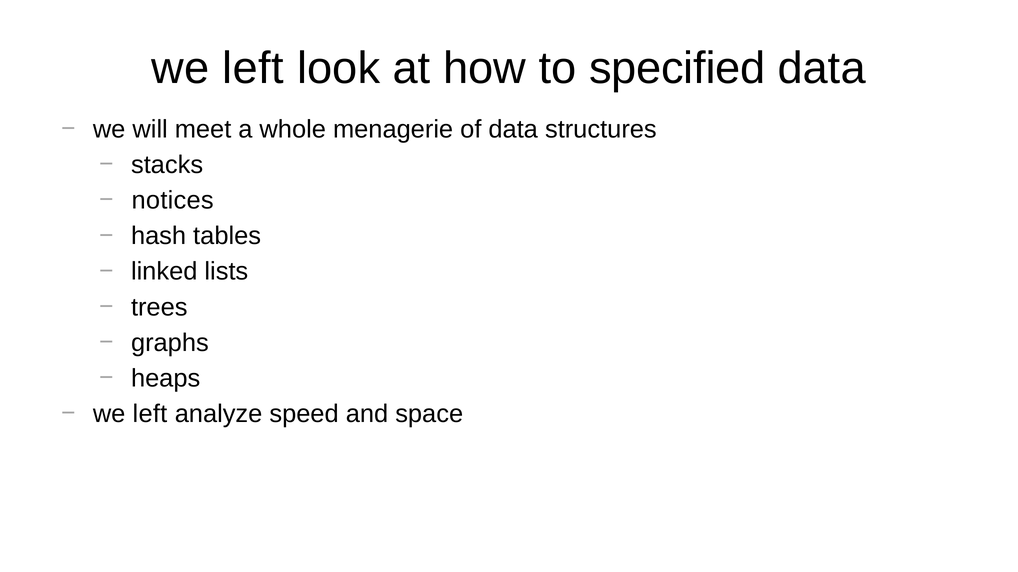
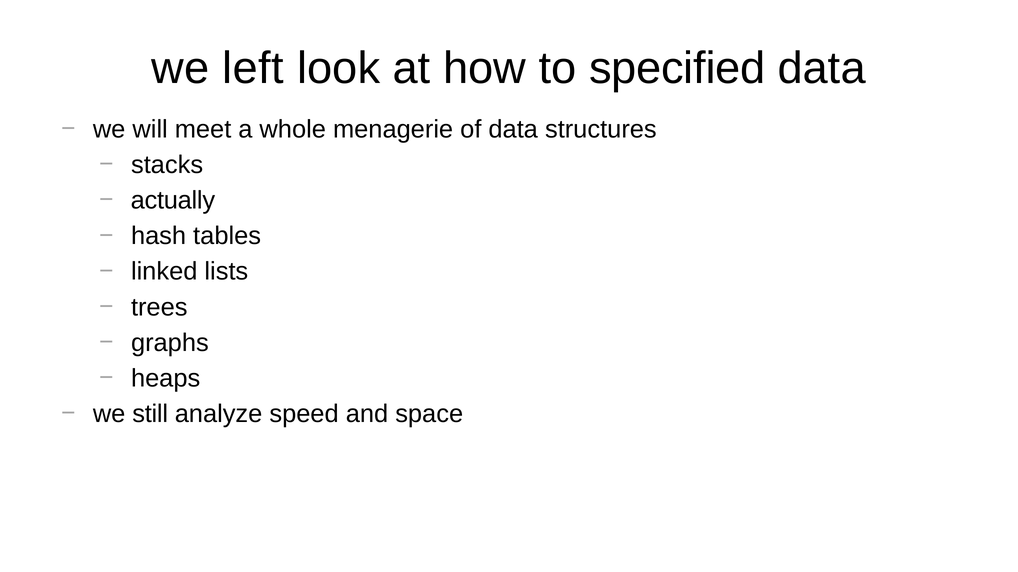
notices: notices -> actually (173, 201)
left: left -> still (150, 414)
